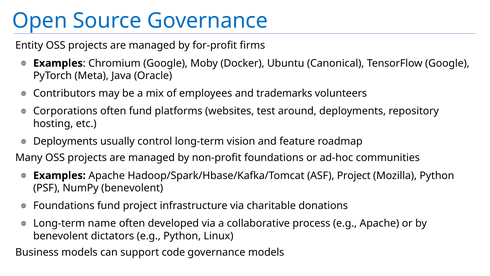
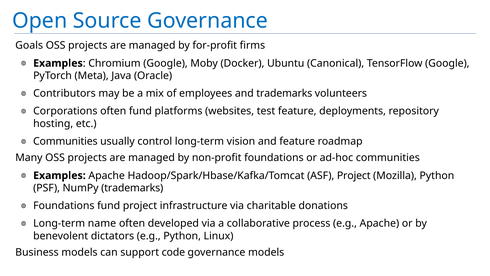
Entity: Entity -> Goals (29, 45)
test around: around -> feature (297, 111)
Deployments: Deployments -> Communities (65, 141)
NumPy benevolent: benevolent -> trademarks (132, 188)
